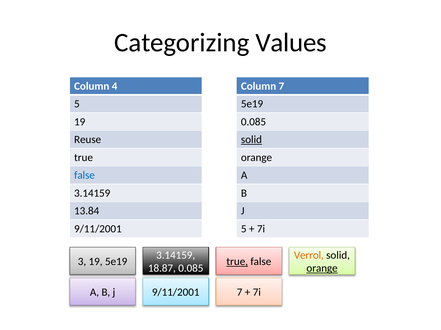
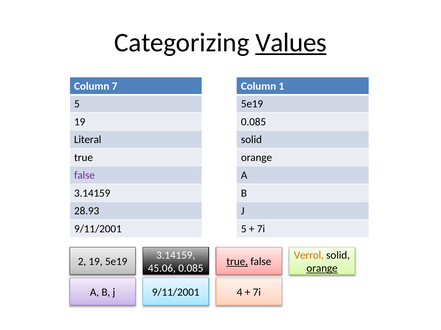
Values underline: none -> present (291, 43)
4: 4 -> 7 (115, 86)
Column 7: 7 -> 1 (281, 86)
Reuse: Reuse -> Literal (88, 140)
solid underline: present -> none (251, 140)
false colour: blue -> purple (84, 176)
13.84: 13.84 -> 28.93 (87, 211)
3: 3 -> 2 (82, 262)
18.87: 18.87 -> 45.06 (162, 269)
9/11/2001 7: 7 -> 4 (240, 293)
